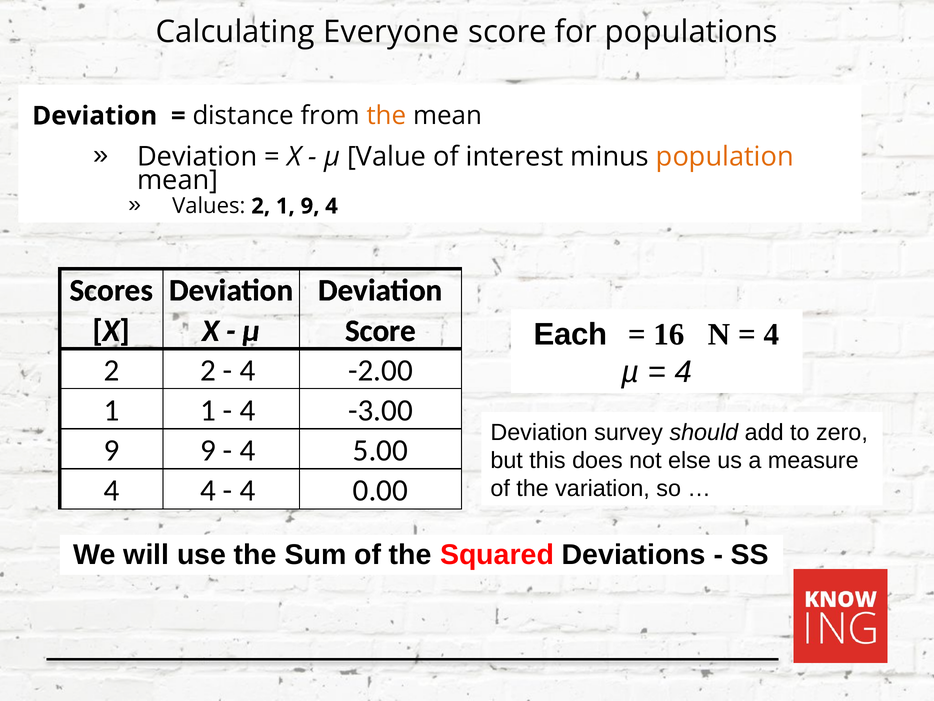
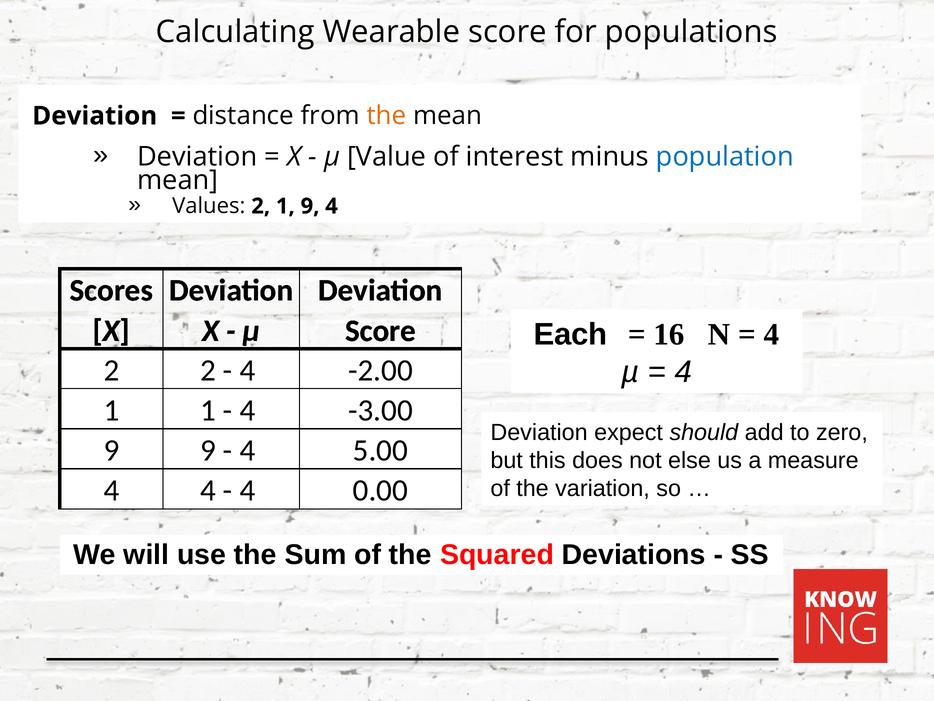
Everyone: Everyone -> Wearable (391, 32)
population colour: orange -> blue (725, 157)
survey: survey -> expect (629, 432)
